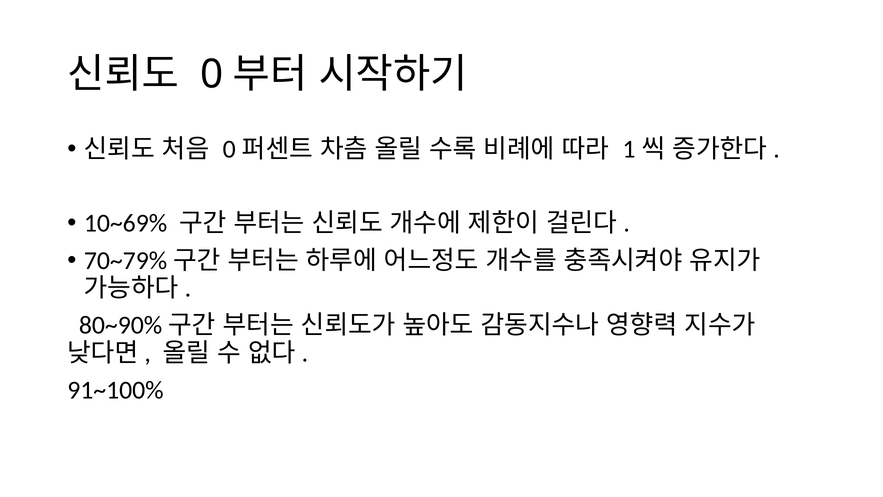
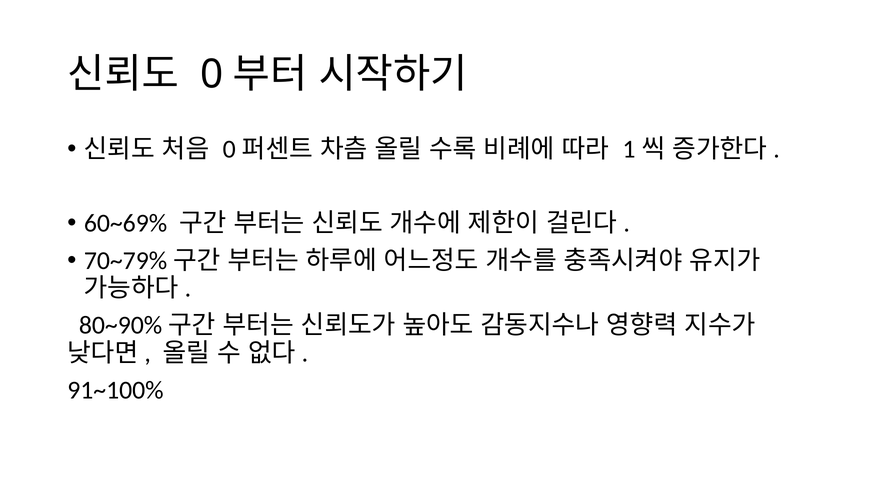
10~69%: 10~69% -> 60~69% (126, 223)
